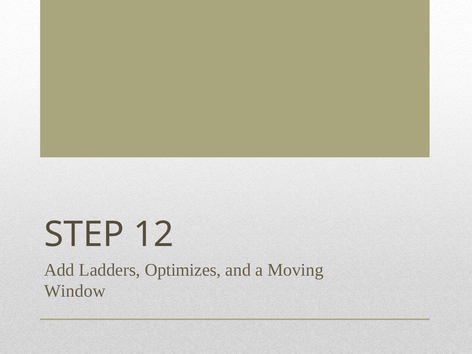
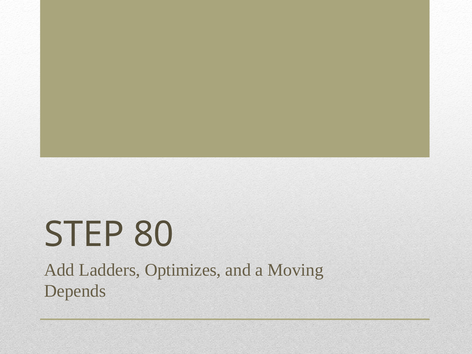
12: 12 -> 80 (154, 235)
Window: Window -> Depends (75, 291)
